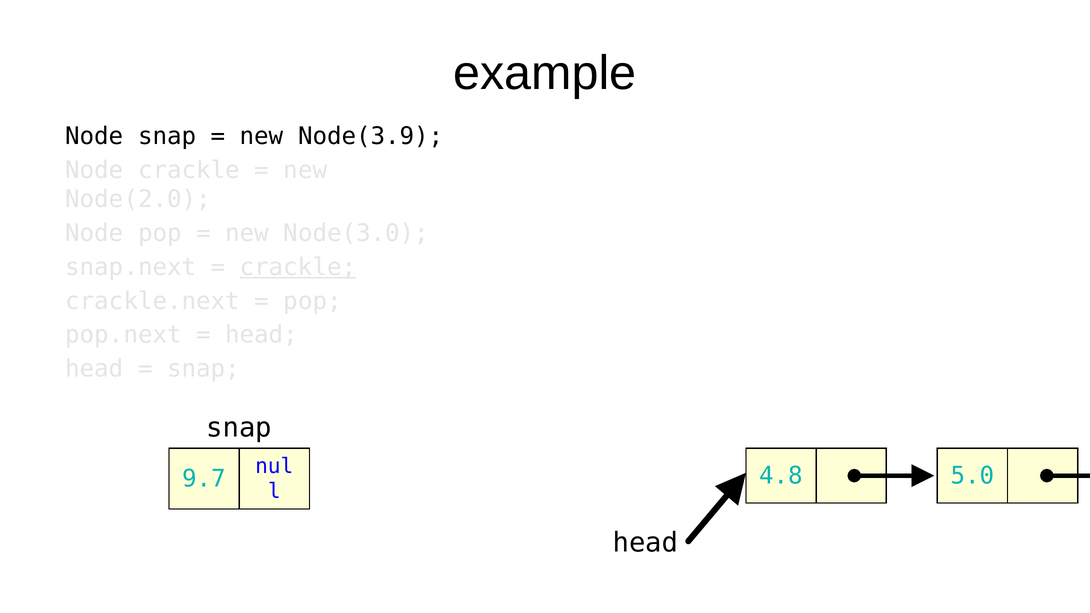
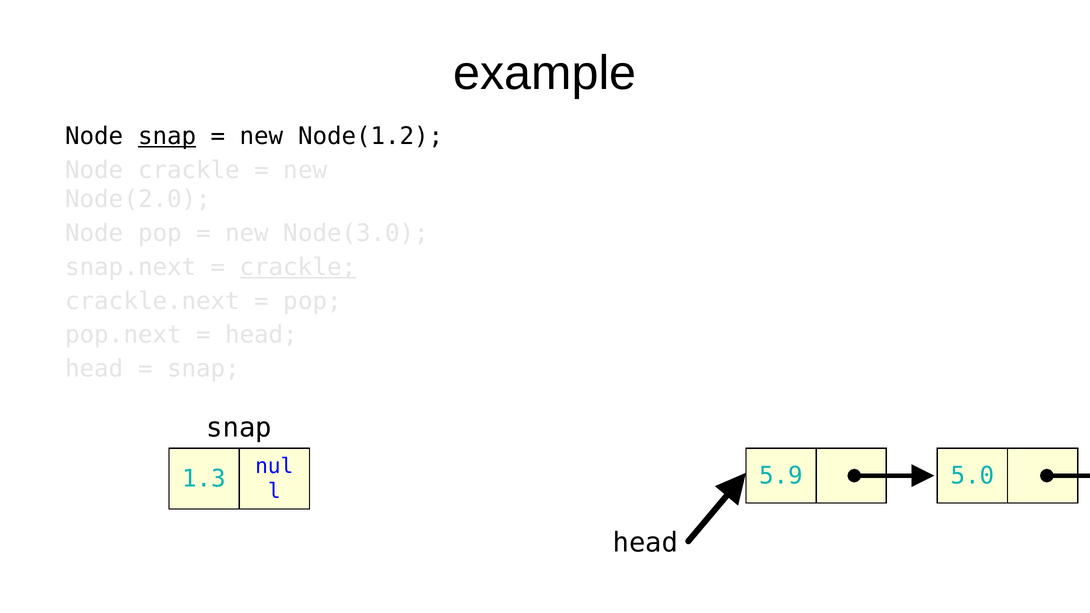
snap underline: none -> present (167, 137)
Node(3.9: Node(3.9 -> Node(1.2 (371, 137)
4.8: 4.8 -> 5.9 (781, 476)
9.7: 9.7 -> 1.3 (204, 479)
